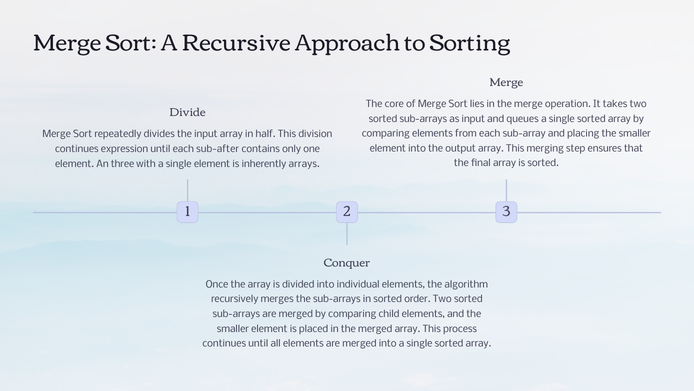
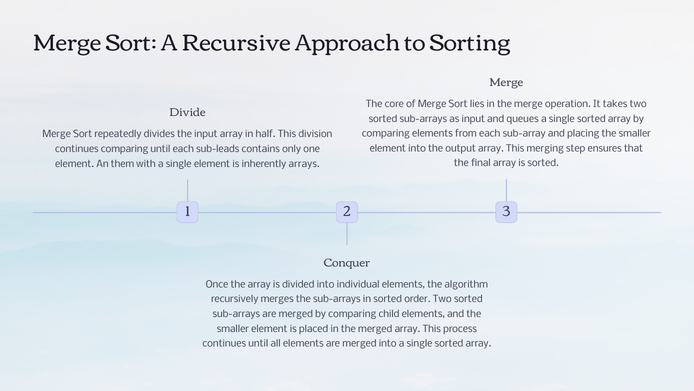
continues expression: expression -> comparing (125, 149)
sub-after: sub-after -> sub-leads (218, 149)
three: three -> them (123, 164)
